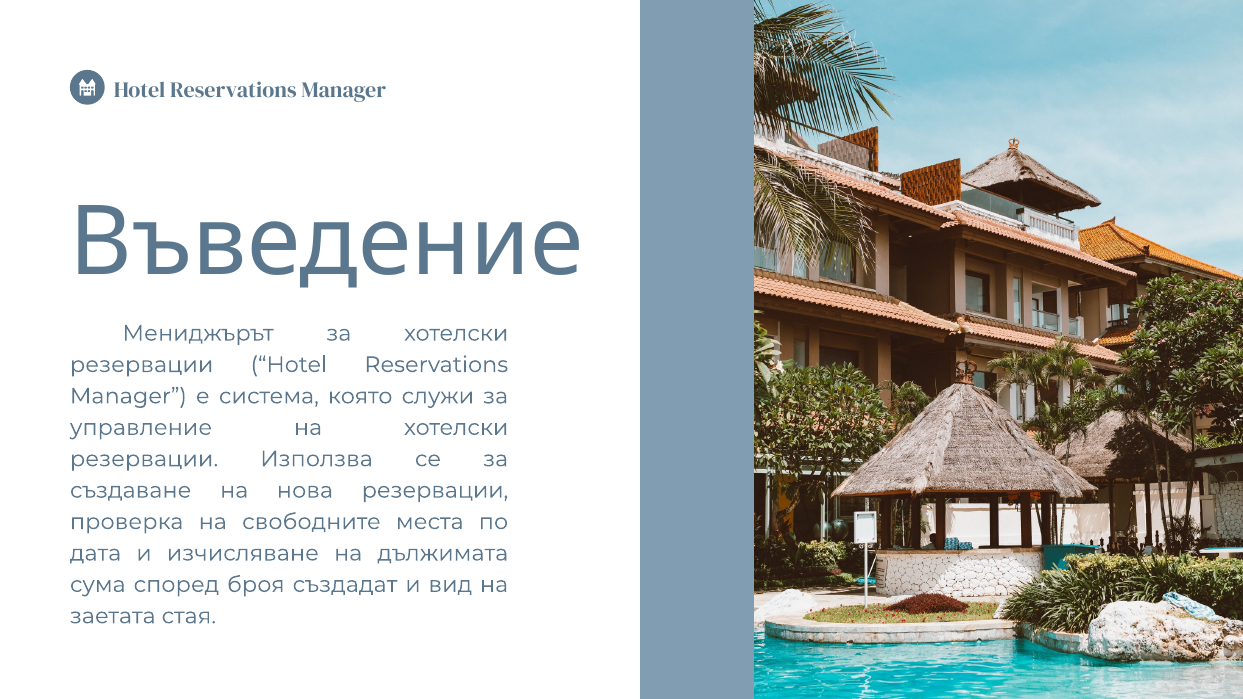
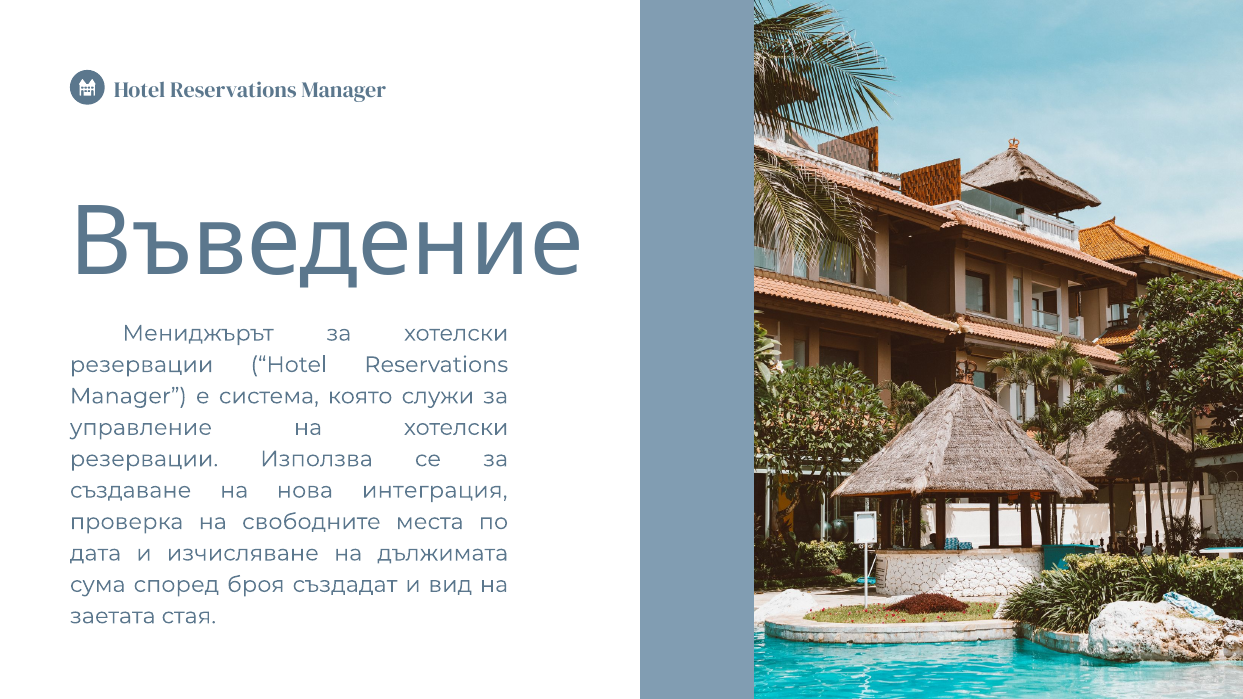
нова резервации: резервации -> интеграция (435, 490)
